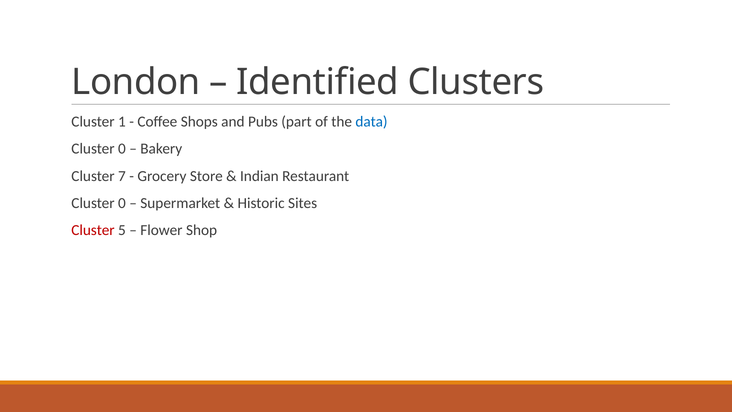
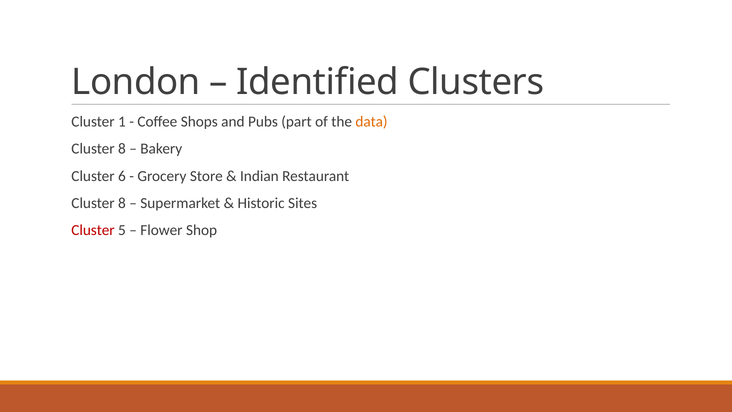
data colour: blue -> orange (372, 122)
0: 0 -> 8 (122, 149)
7: 7 -> 6 (122, 176)
0: 0 -> 8 (122, 203)
